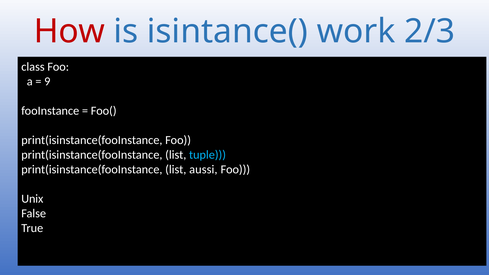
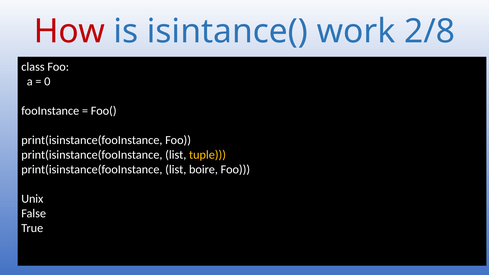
2/3: 2/3 -> 2/8 (430, 31)
9: 9 -> 0 (47, 81)
tuple colour: light blue -> yellow (208, 155)
aussi: aussi -> boire (203, 169)
